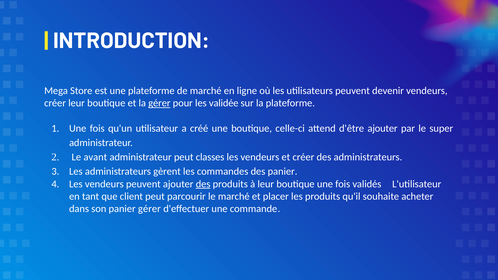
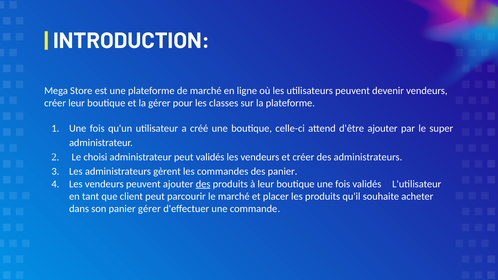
gérer underline: present -> none (159, 103)
validée: validée -> classes (224, 103)
avant: avant -> choisi (95, 157)
peut classes: classes -> validés (210, 157)
